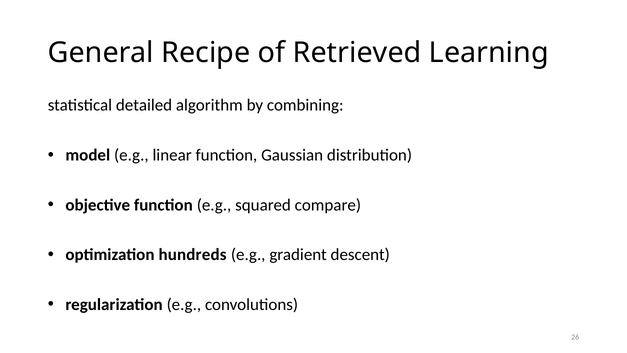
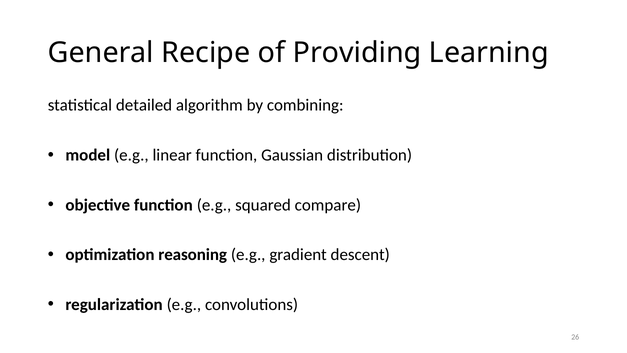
Retrieved: Retrieved -> Providing (357, 53)
hundreds: hundreds -> reasoning (193, 254)
